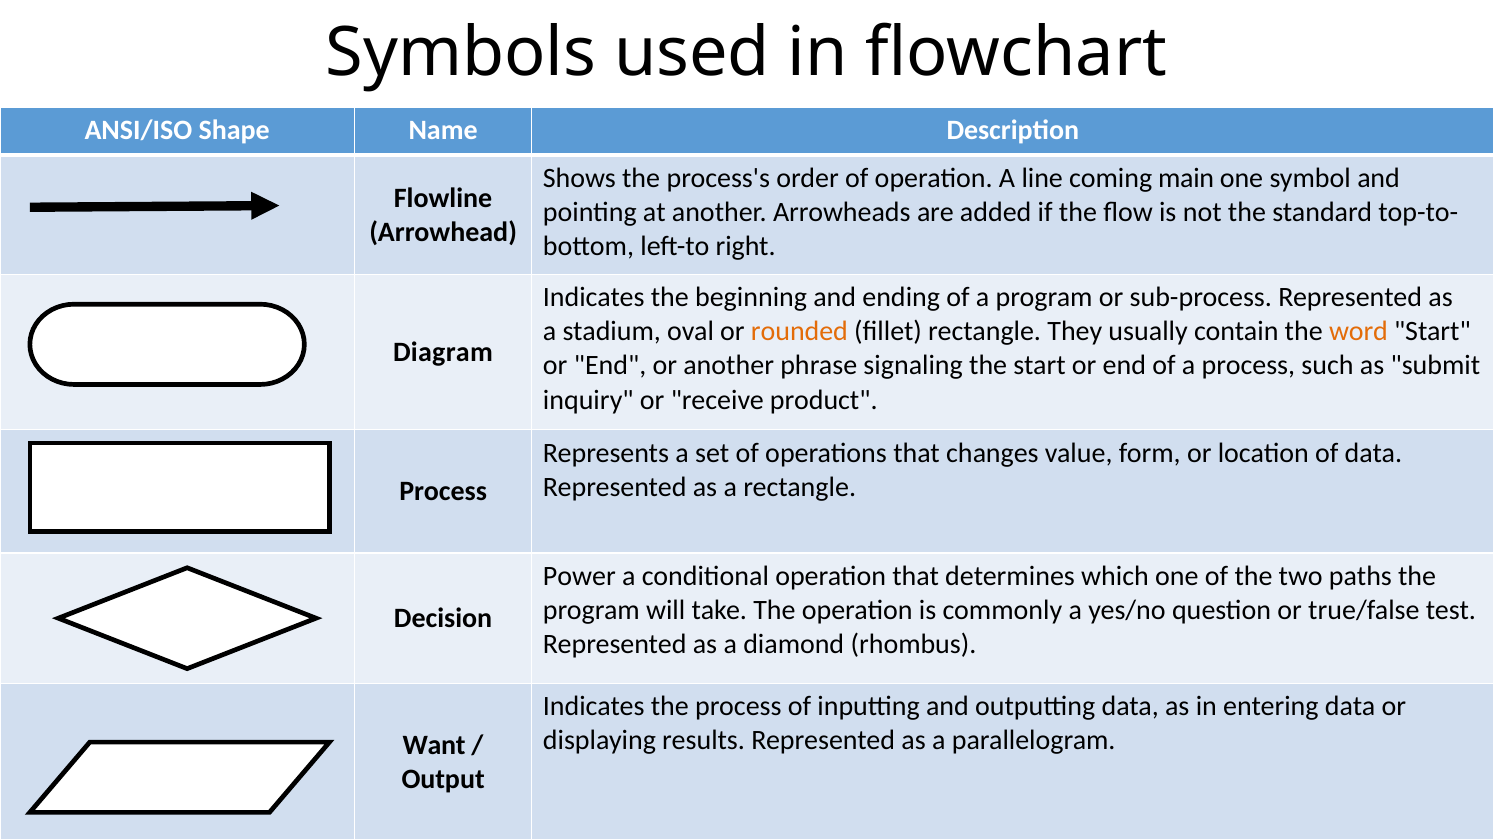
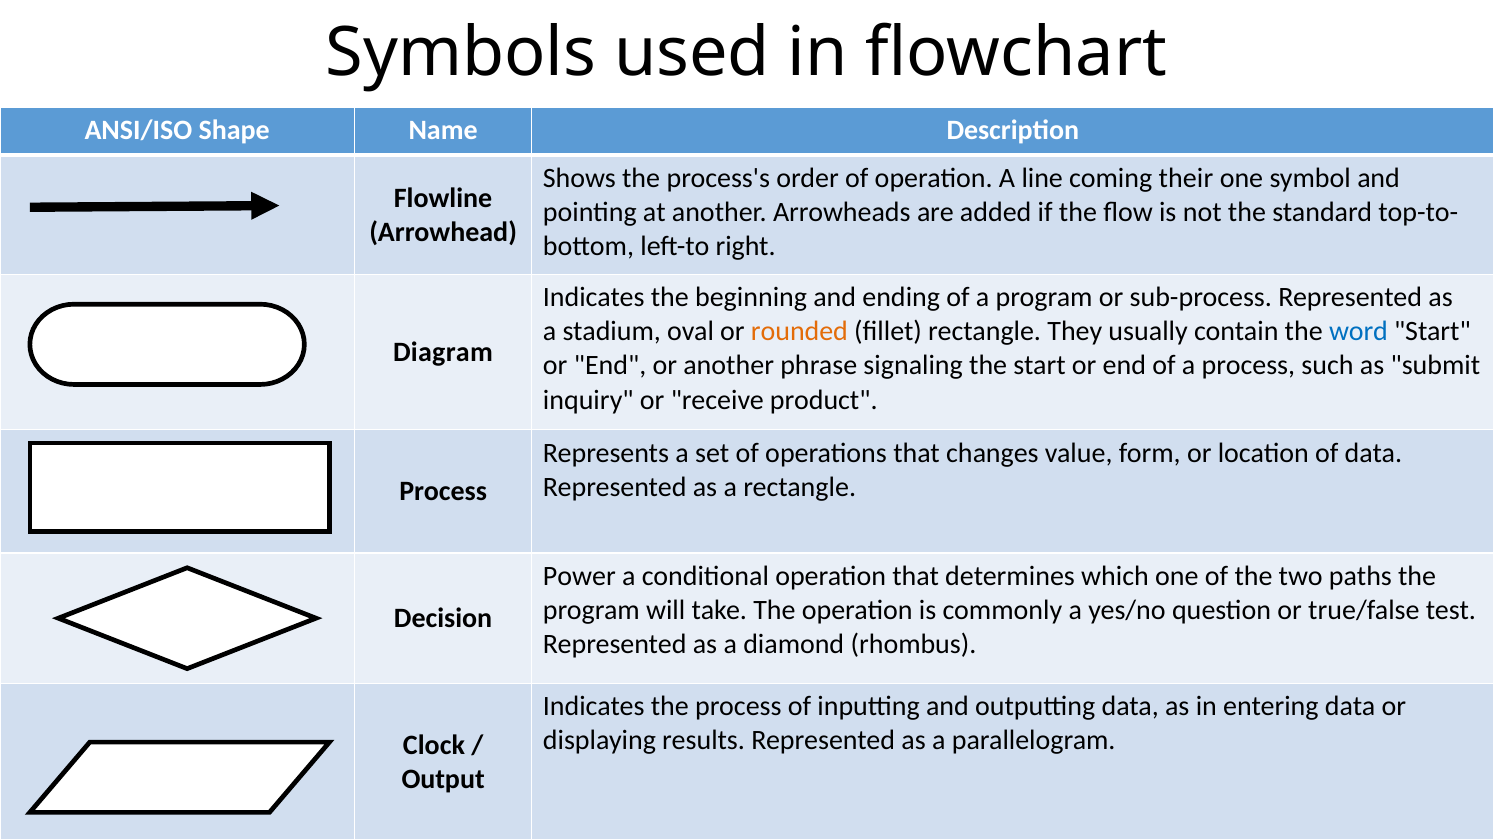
main: main -> their (1186, 178)
word colour: orange -> blue (1358, 332)
Want: Want -> Clock (434, 745)
